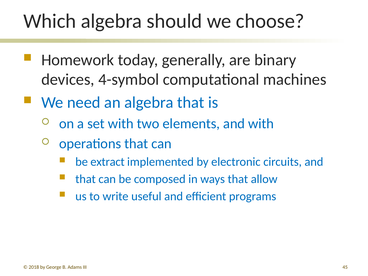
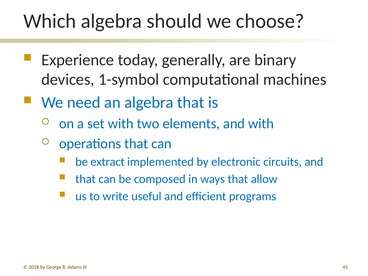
Homework: Homework -> Experience (78, 60)
4-symbol: 4-symbol -> 1-symbol (129, 80)
